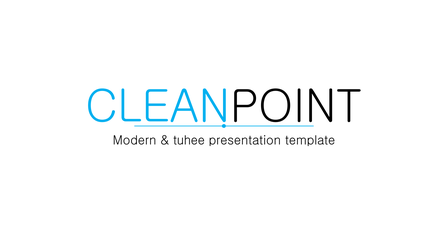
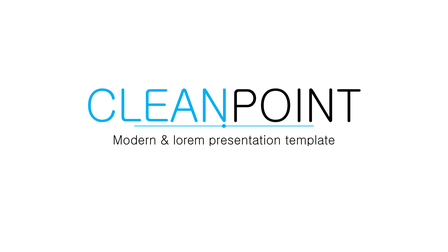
tuhee: tuhee -> lorem (189, 140)
